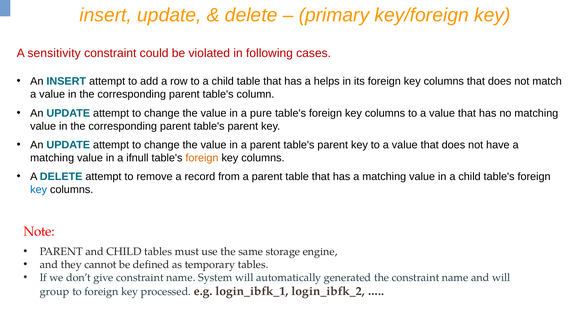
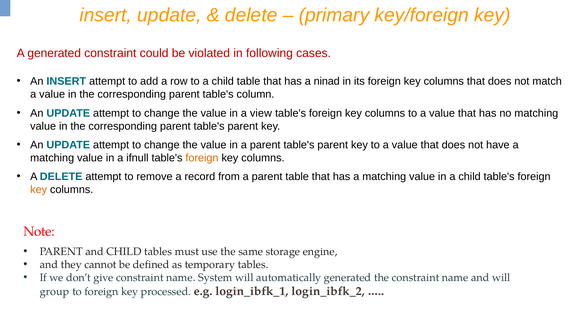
A sensitivity: sensitivity -> generated (54, 53)
helps: helps -> ninad (327, 81)
pure: pure -> view (261, 113)
key colour: blue -> orange (39, 189)
